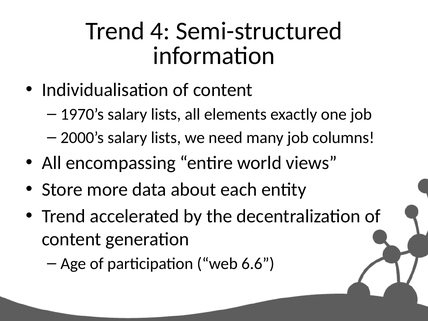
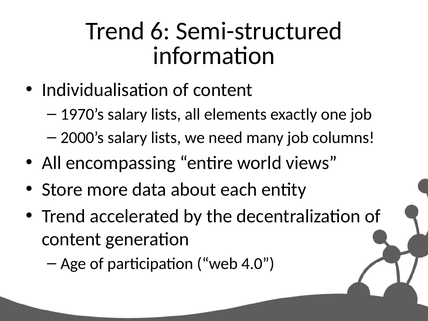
4: 4 -> 6 (160, 31)
6.6: 6.6 -> 4.0 (258, 264)
